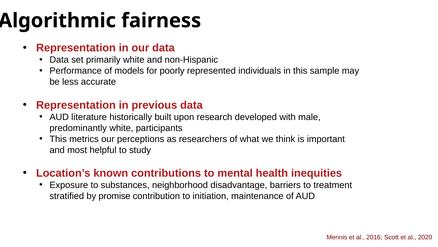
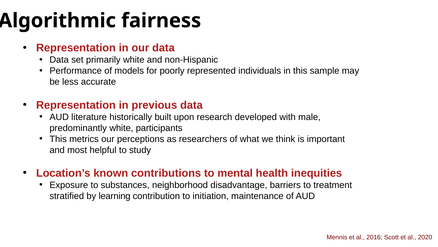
promise: promise -> learning (115, 196)
